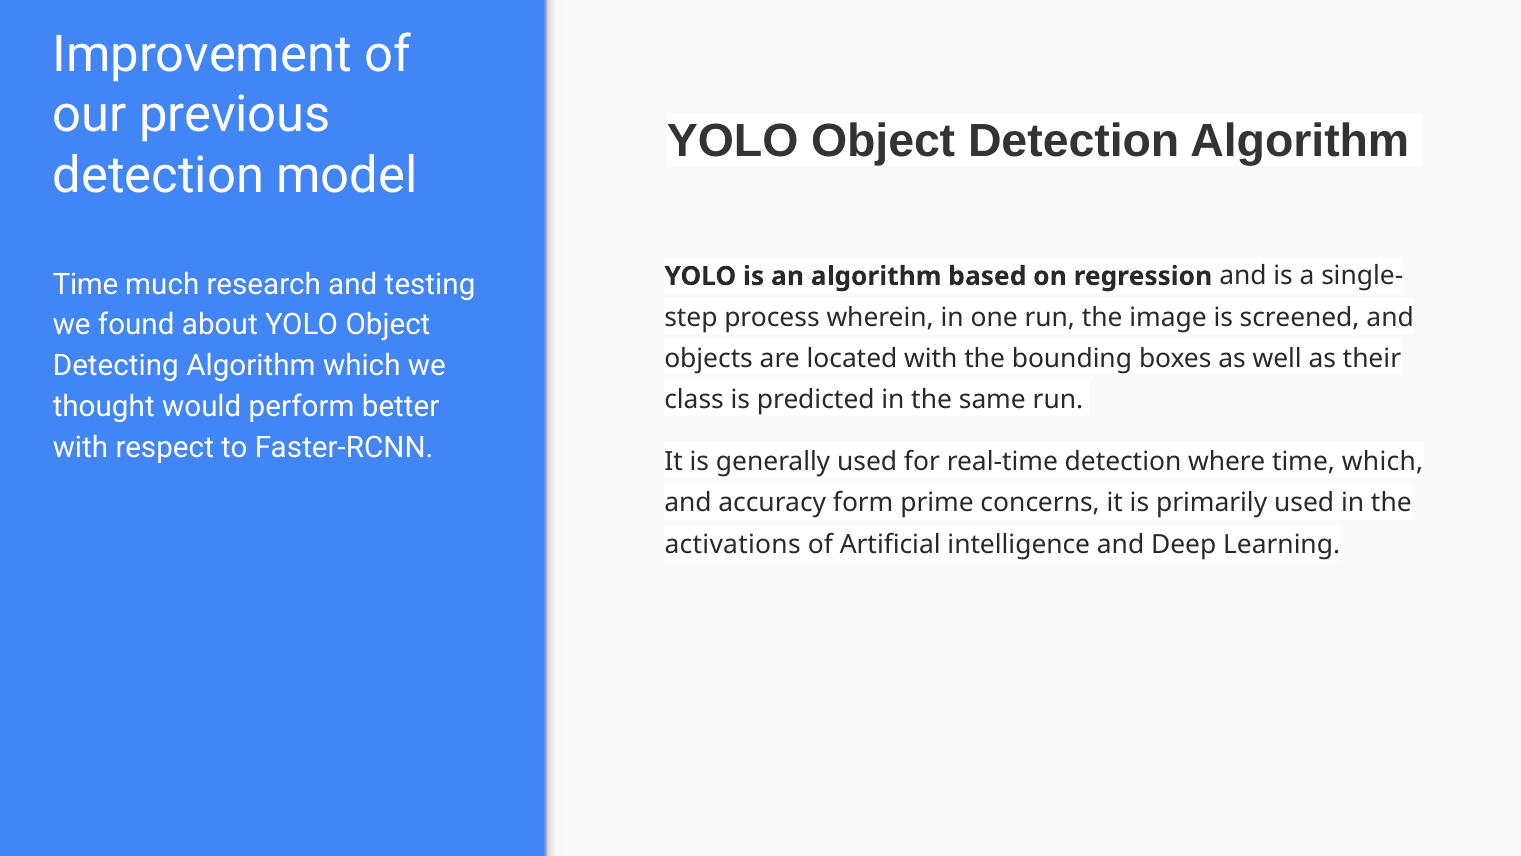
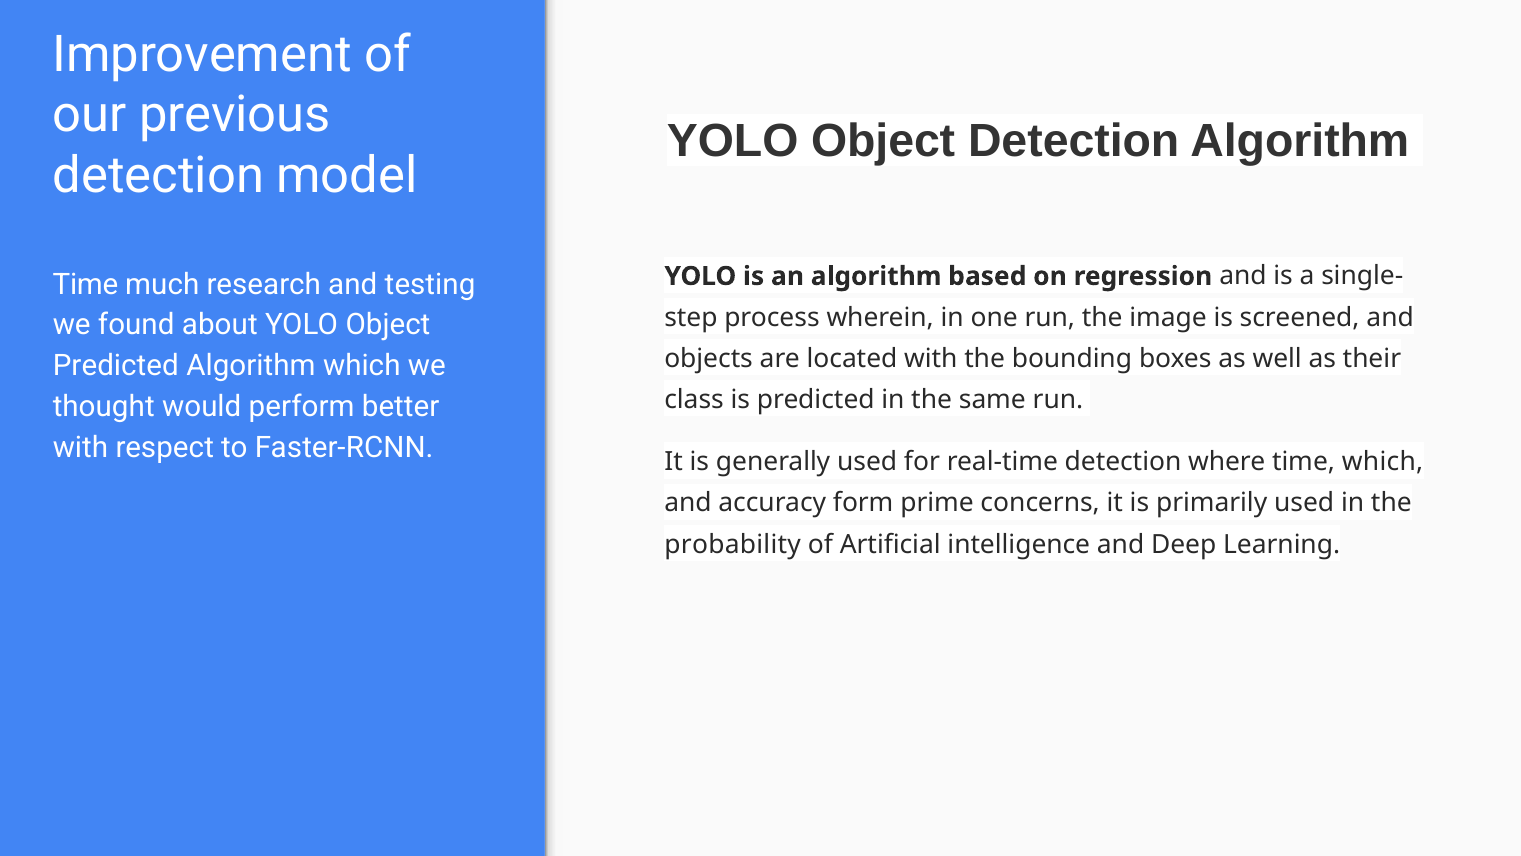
Detecting: Detecting -> Predicted (116, 366)
activations: activations -> probability (733, 544)
